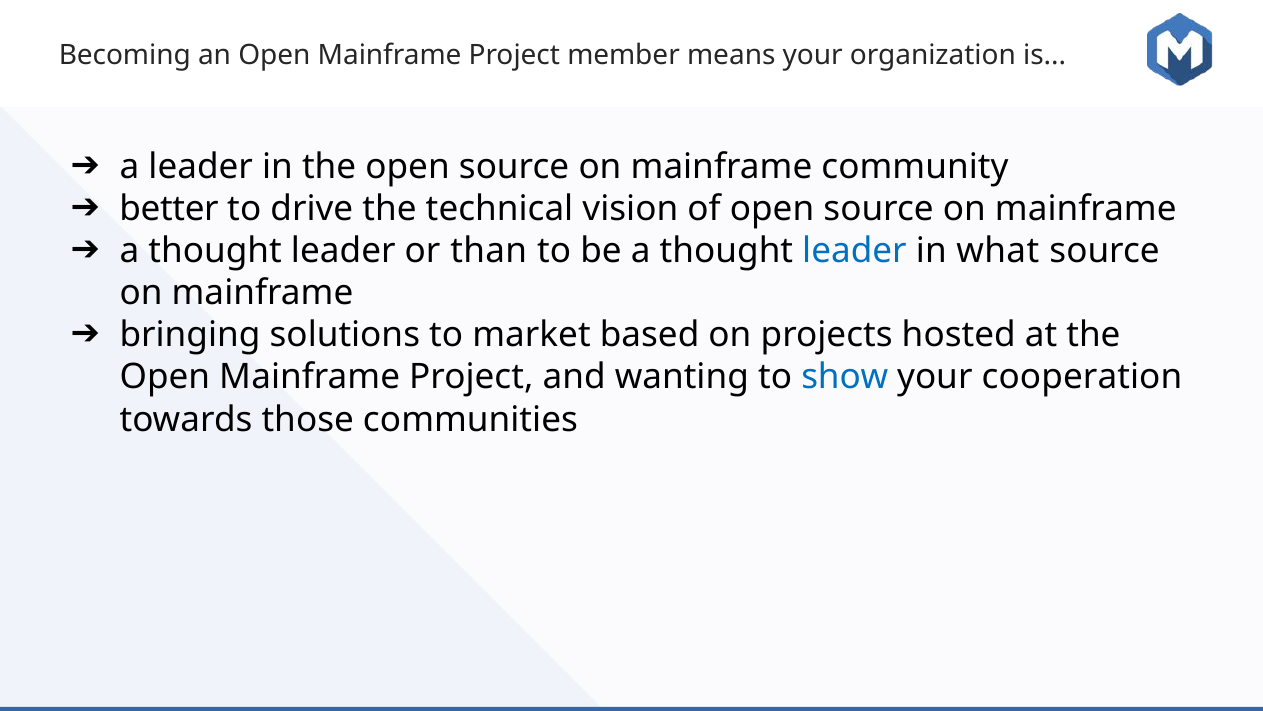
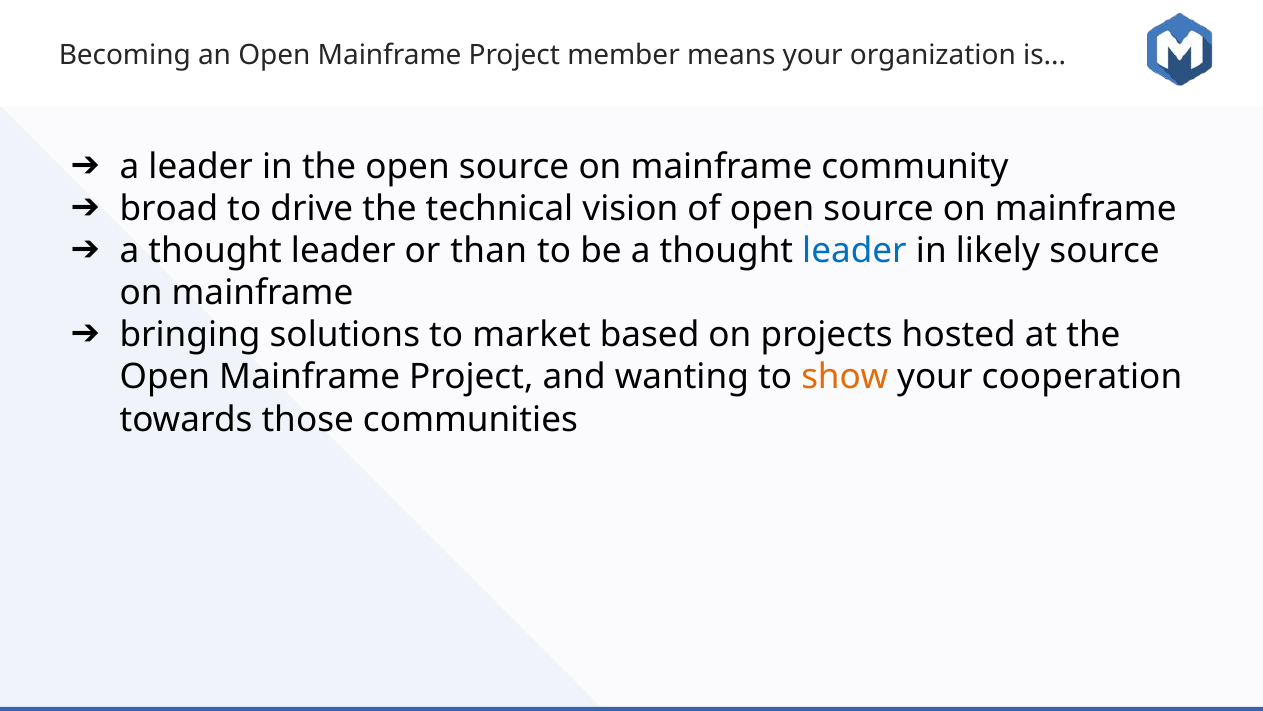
better: better -> broad (169, 209)
what: what -> likely (998, 251)
show colour: blue -> orange (845, 377)
